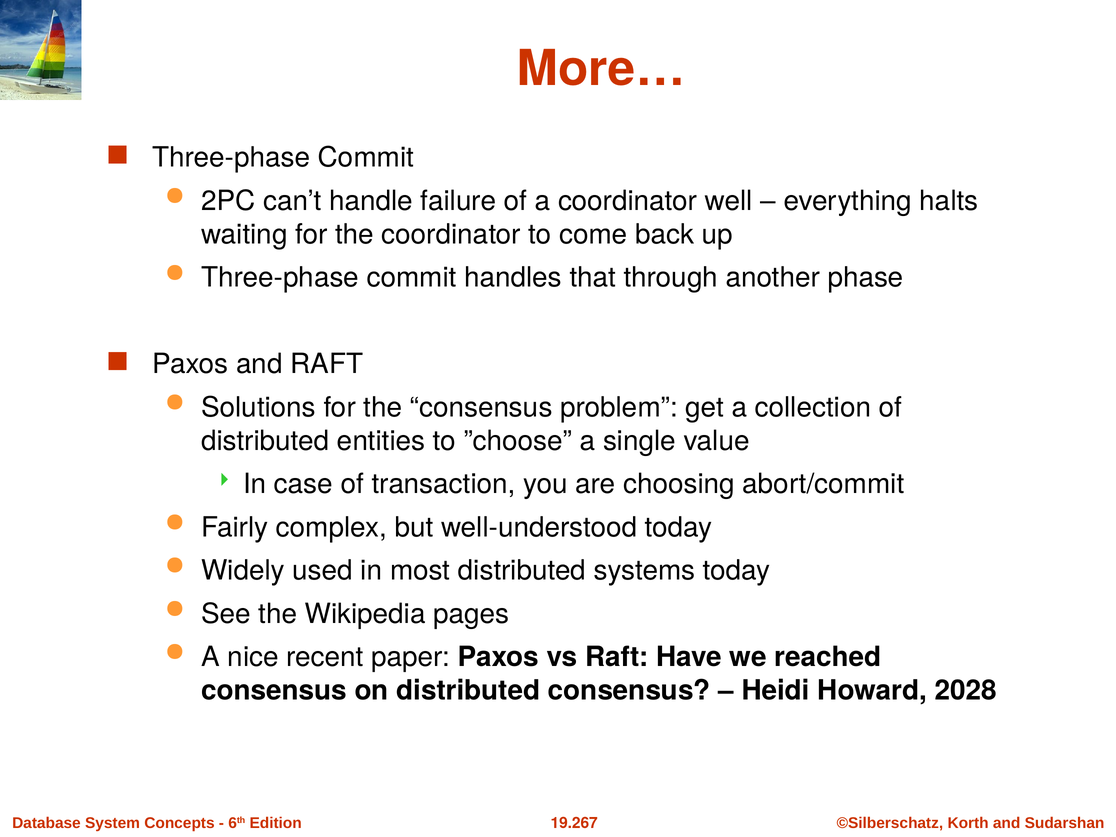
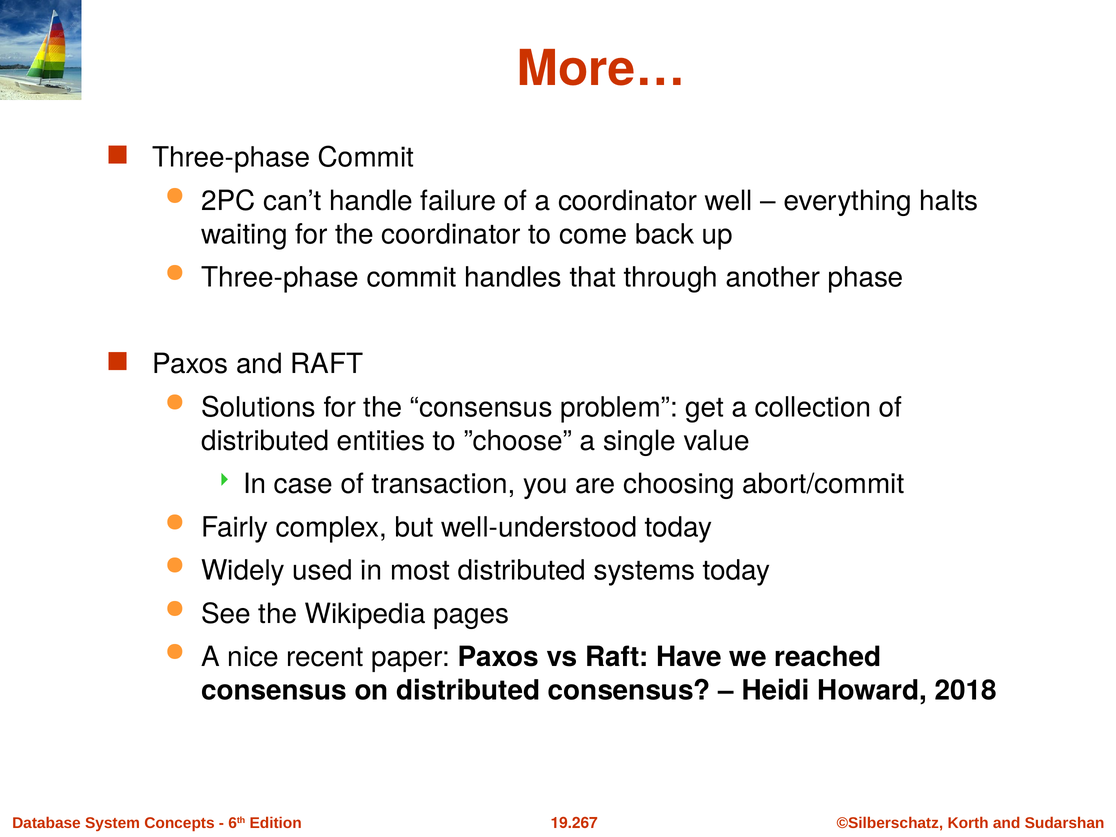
2028: 2028 -> 2018 (966, 691)
